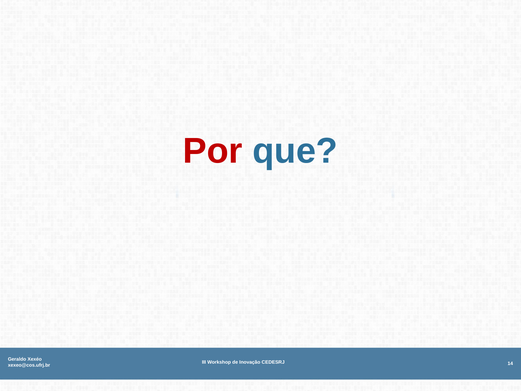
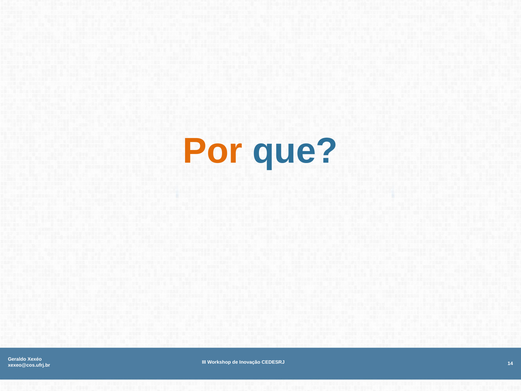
Por colour: red -> orange (213, 151)
